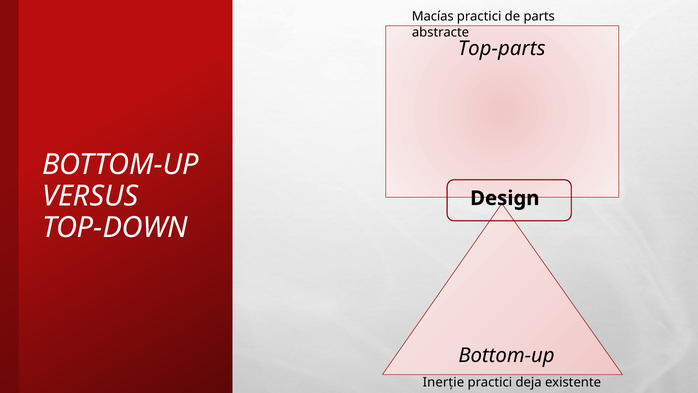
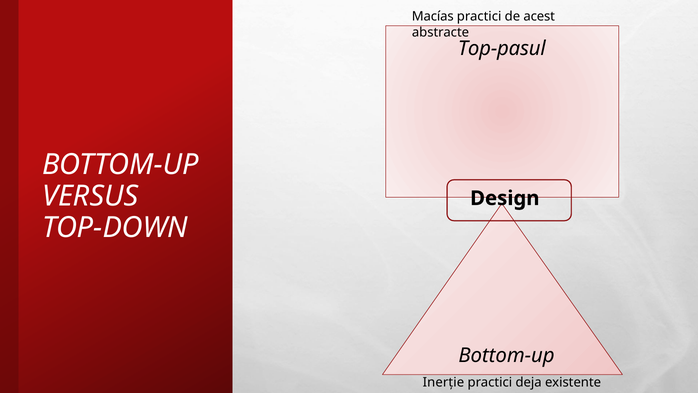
parts: parts -> acest (539, 17)
Top-parts: Top-parts -> Top-pasul (502, 48)
